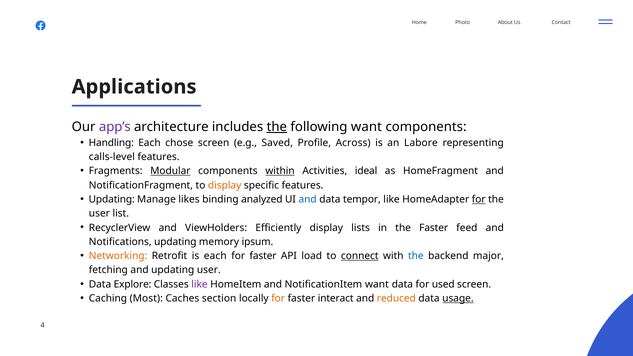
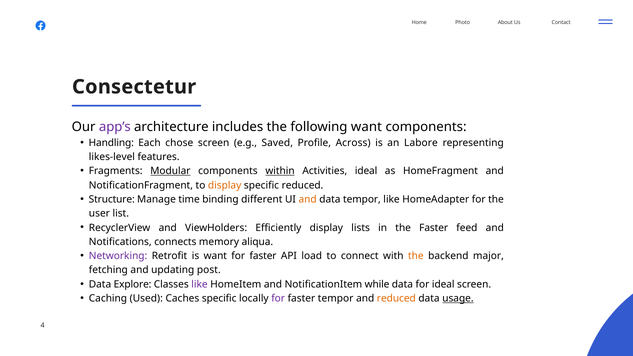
Applications: Applications -> Consectetur (134, 87)
the underline: present -> none (277, 127)
calls-level: calls-level -> likes-level (112, 157)
specific features: features -> reduced (303, 185)
Updating: Updating -> Structure (112, 199)
likes: likes -> time (189, 199)
analyzed: analyzed -> different (262, 199)
and colour: blue -> orange (308, 199)
for underline: present -> none (479, 199)
Notifications updating: updating -> connects (175, 242)
memory ipsum: ipsum -> aliqua (257, 242)
Networking colour: orange -> purple (118, 256)
is each: each -> want (215, 256)
connect underline: present -> none (360, 256)
the colour: blue -> orange (416, 256)
updating user: user -> post (209, 270)
NotificationItem want: want -> while (377, 284)
for used: used -> ideal (443, 284)
Most: Most -> Used (146, 298)
Caches section: section -> specific (219, 298)
for colour: orange -> purple (278, 298)
faster interact: interact -> tempor (336, 298)
